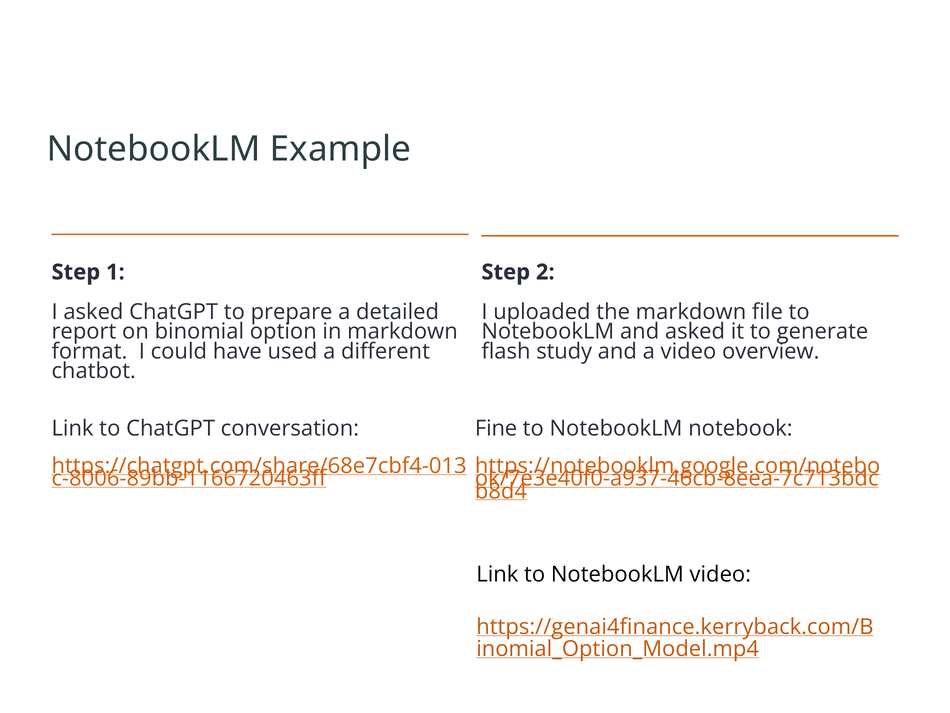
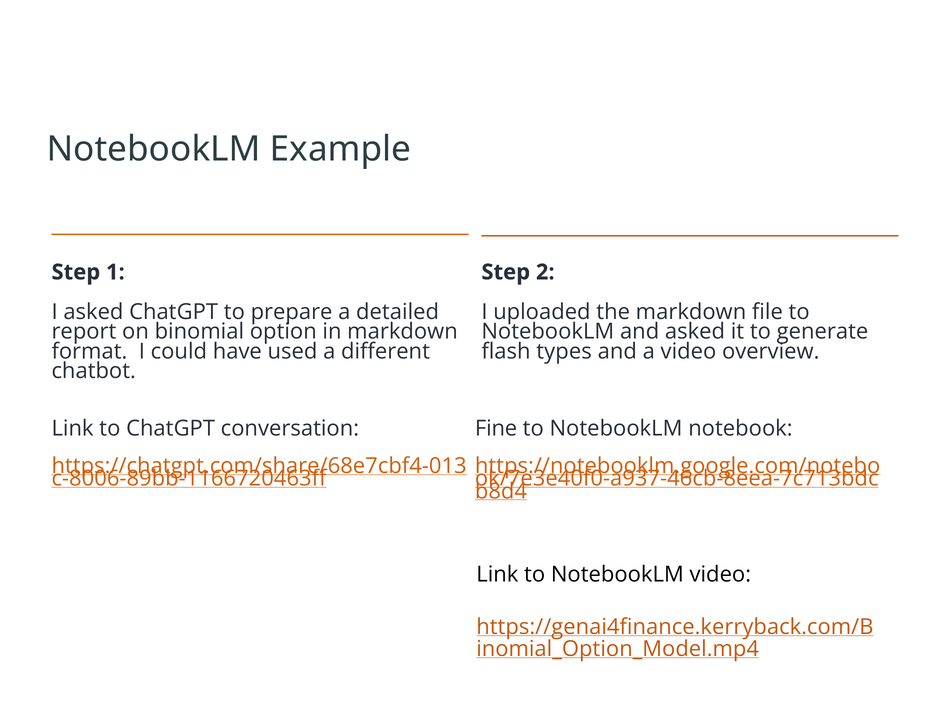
study: study -> types (564, 351)
